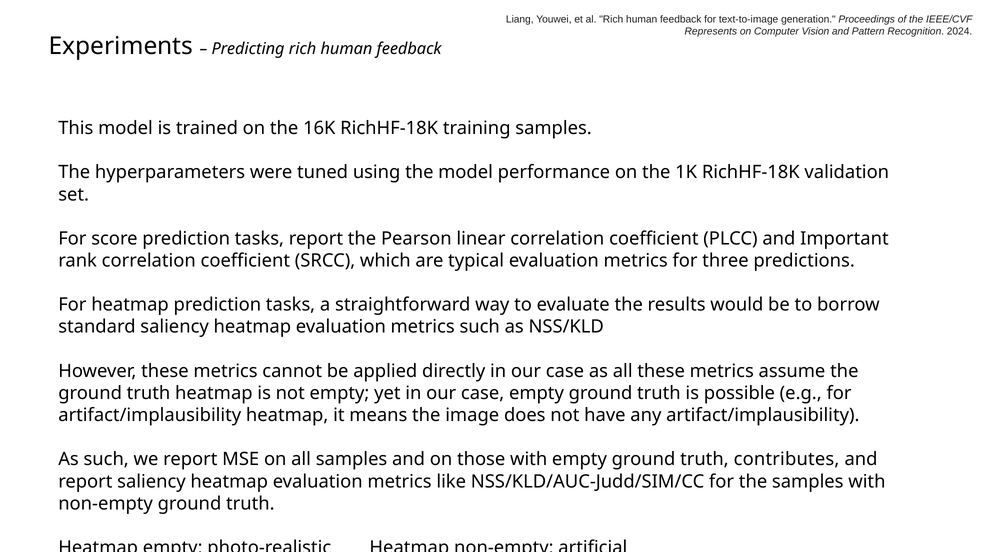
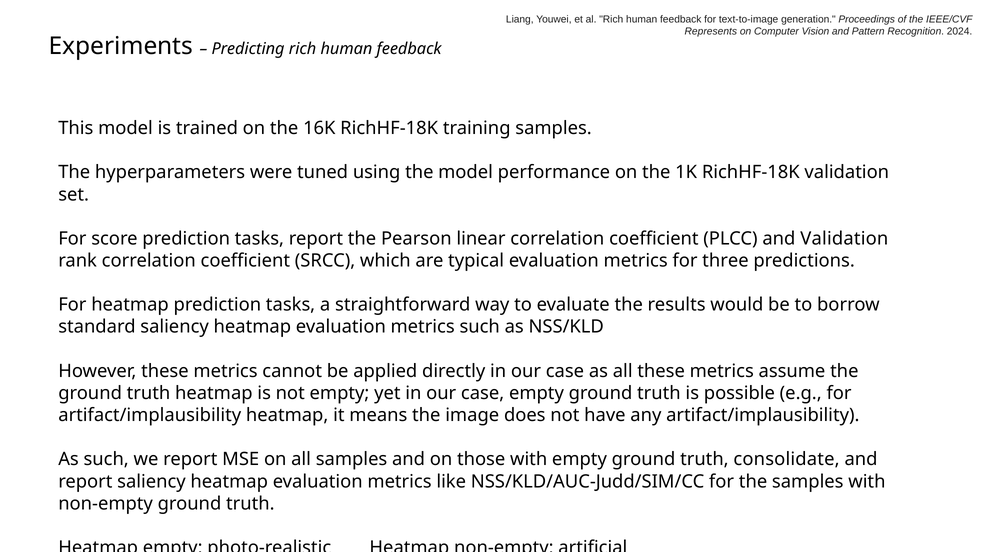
and Important: Important -> Validation (844, 239)
contributes: contributes -> consolidate (787, 459)
